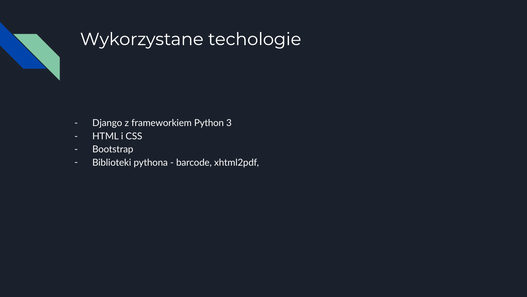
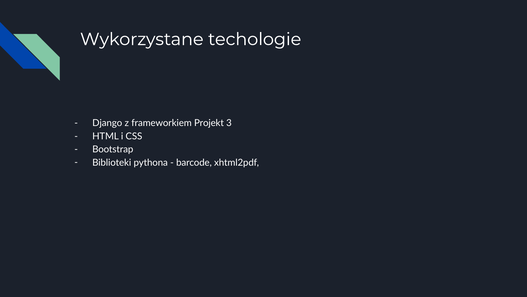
Python: Python -> Projekt (209, 123)
